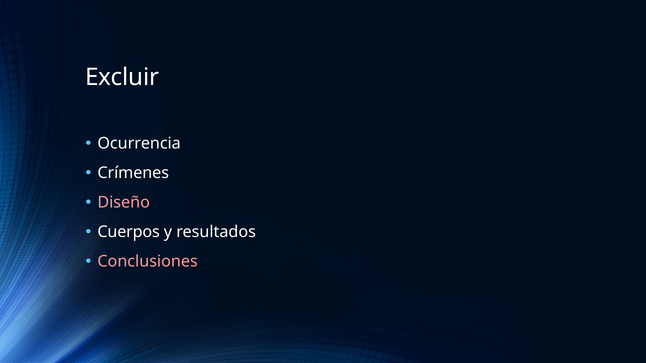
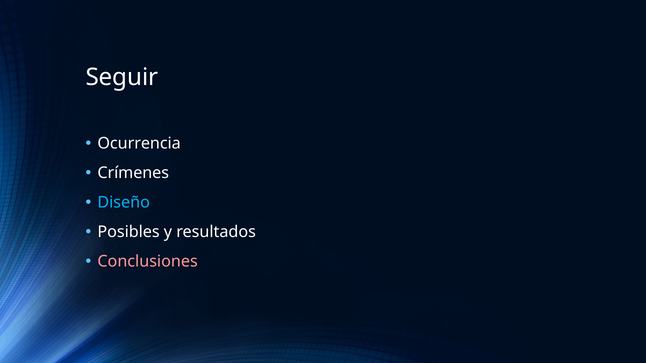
Excluir: Excluir -> Seguir (122, 77)
Diseño colour: pink -> light blue (124, 203)
Cuerpos: Cuerpos -> Posibles (129, 232)
